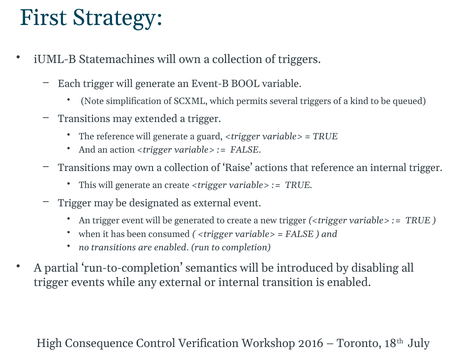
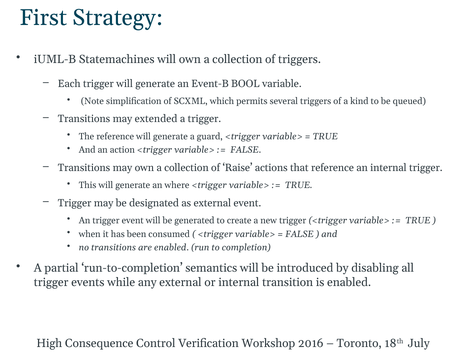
an create: create -> where (177, 185)
